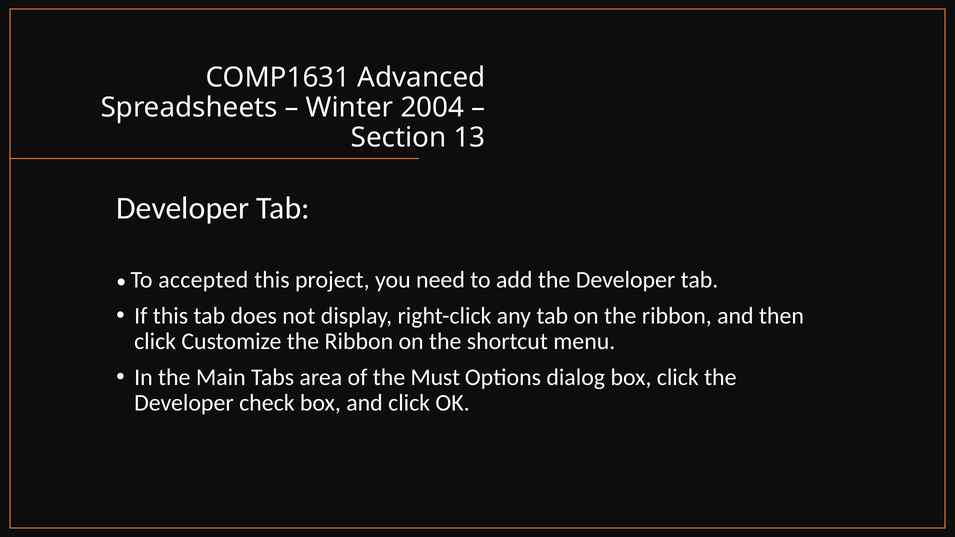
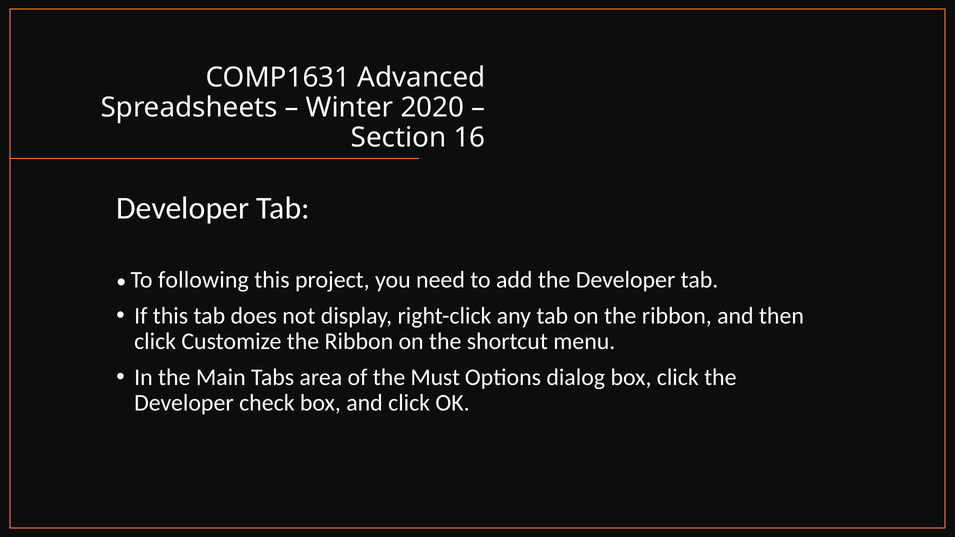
2004: 2004 -> 2020 (432, 107)
13: 13 -> 16 (469, 137)
accepted: accepted -> following (203, 280)
